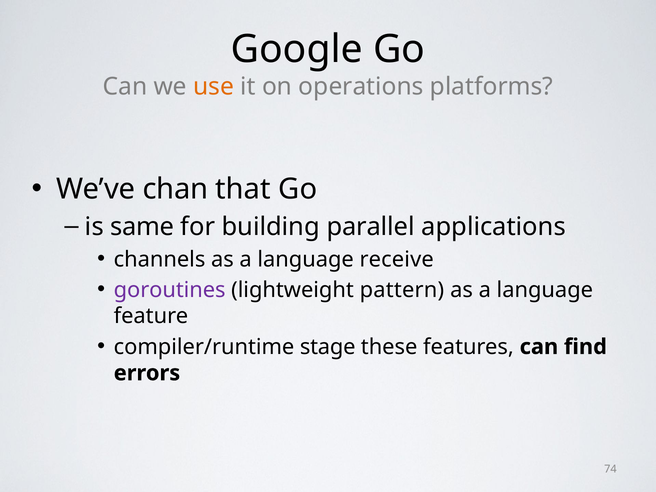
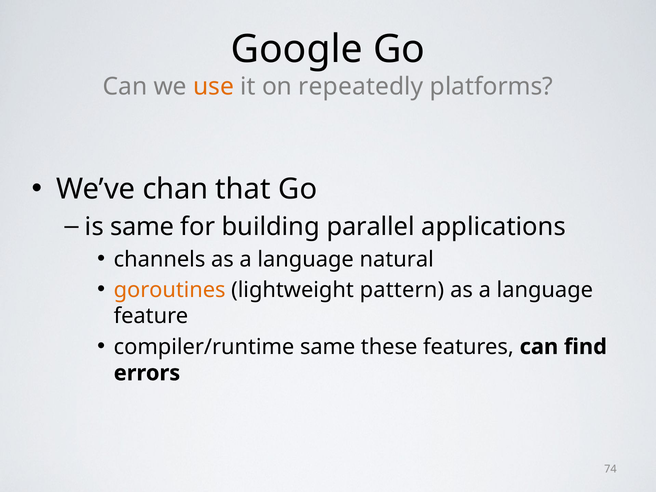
operations: operations -> repeatedly (361, 86)
receive: receive -> natural (397, 259)
goroutines colour: purple -> orange (170, 290)
compiler/runtime stage: stage -> same (328, 347)
